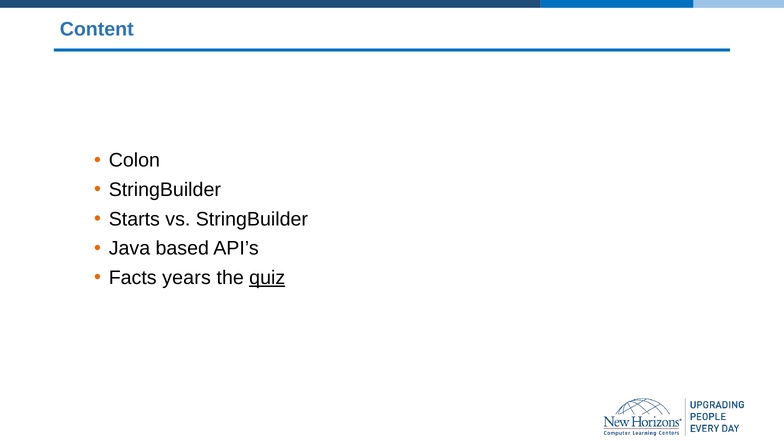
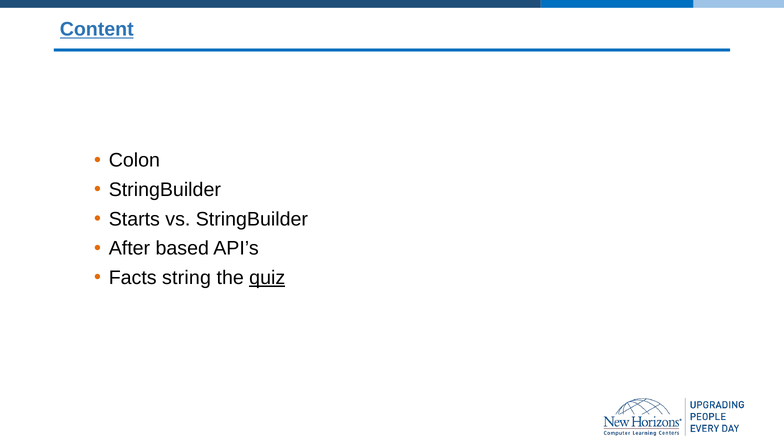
Content underline: none -> present (97, 30)
Java: Java -> After (129, 248)
years: years -> string (186, 278)
